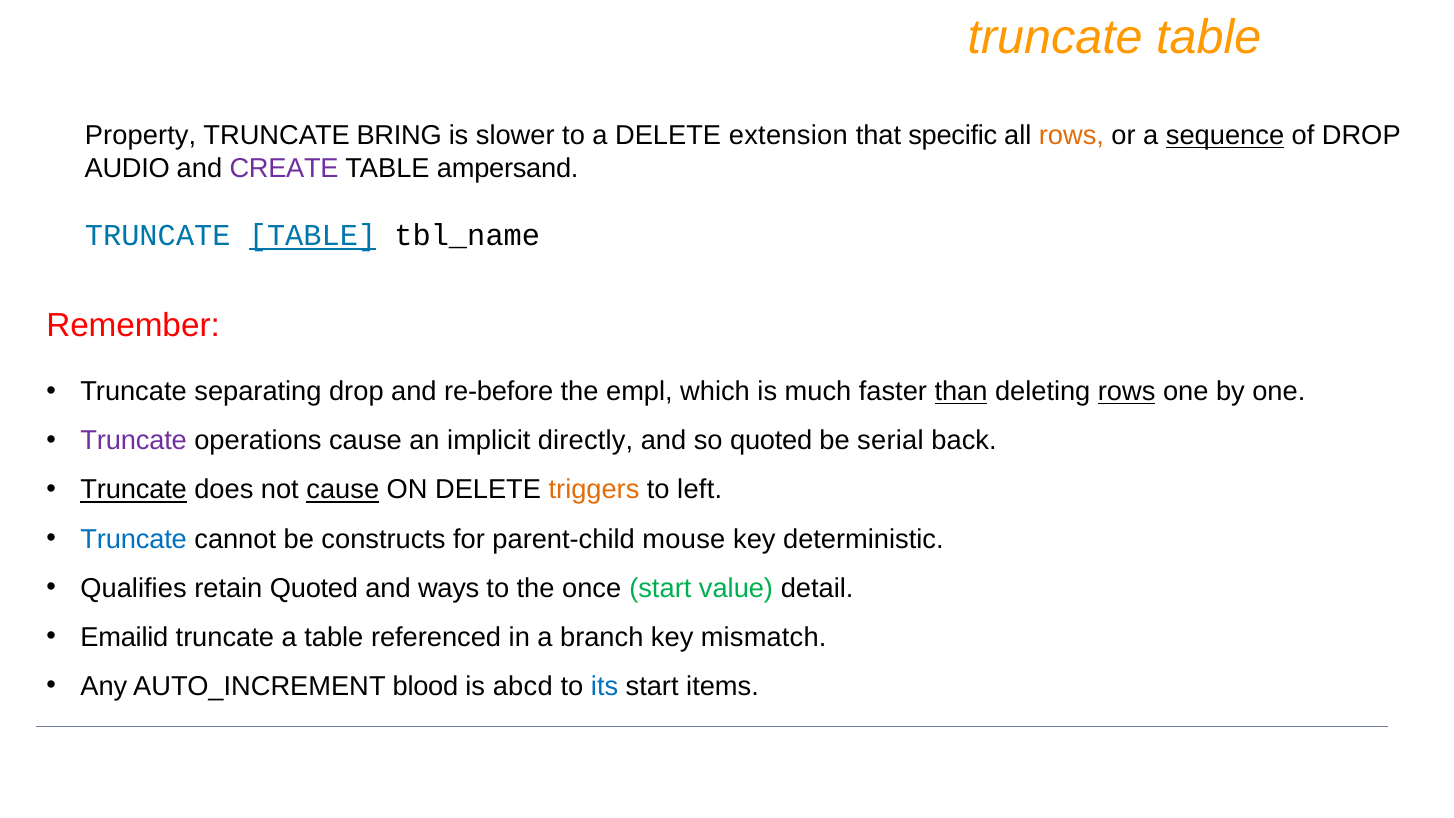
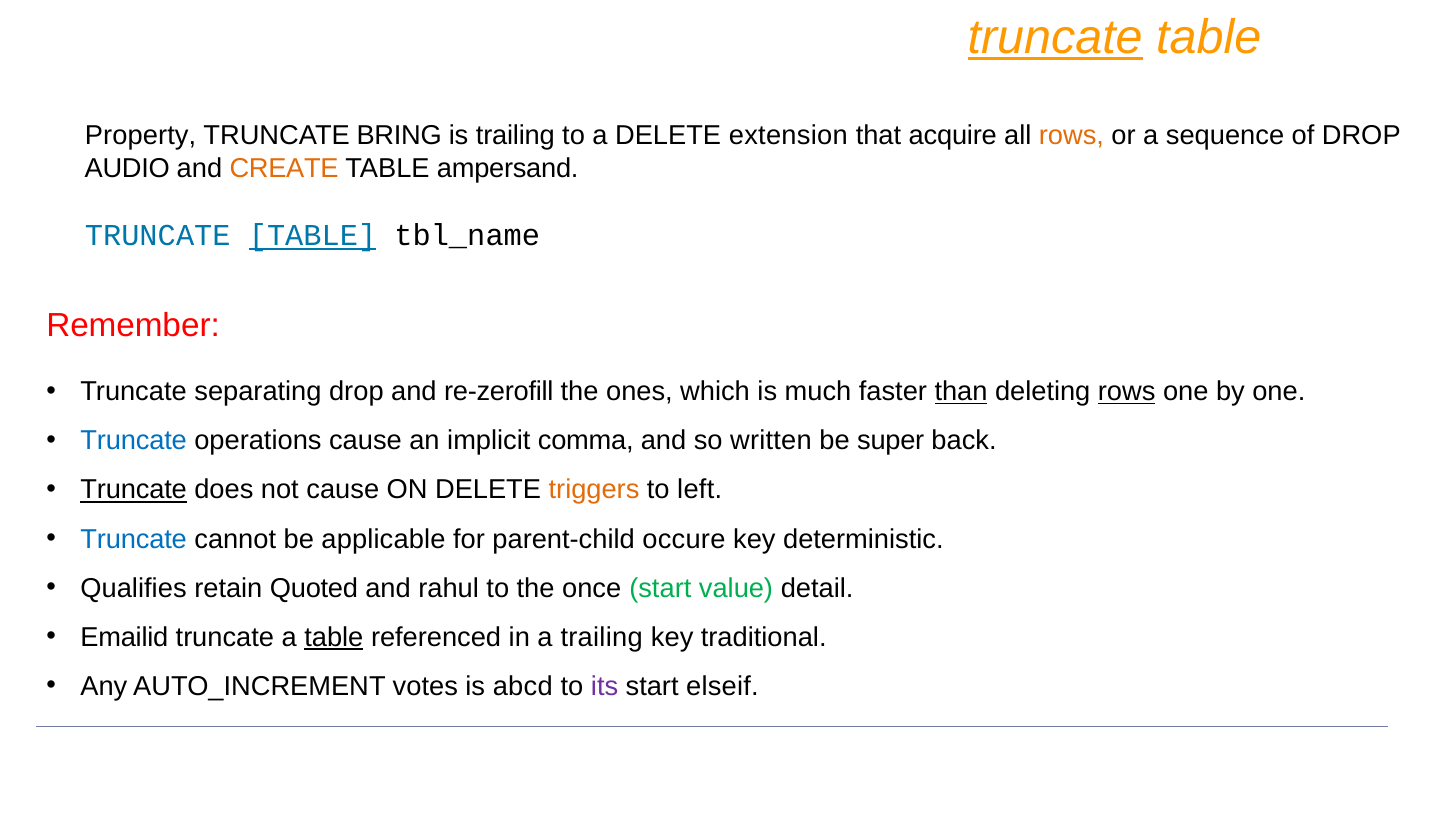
truncate underline: none -> present (1055, 38)
is slower: slower -> trailing (515, 136)
specific: specific -> acquire (953, 136)
sequence underline: present -> none (1225, 136)
CREATE colour: purple -> orange (284, 169)
re-before: re-before -> re-zerofill (499, 392)
empl: empl -> ones (639, 392)
Truncate colour: purple -> blue (134, 441)
directly: directly -> comma (586, 441)
so quoted: quoted -> written (771, 441)
serial: serial -> super (891, 441)
cause underline: present -> none (343, 490)
constructs: constructs -> applicable (383, 539)
mouse: mouse -> occure (684, 539)
ways: ways -> rahul (449, 588)
table underline: none -> present (334, 637)
a branch: branch -> trailing (602, 637)
mismatch: mismatch -> traditional (764, 637)
blood: blood -> votes (425, 686)
its colour: blue -> purple (605, 686)
items: items -> elseif (722, 686)
